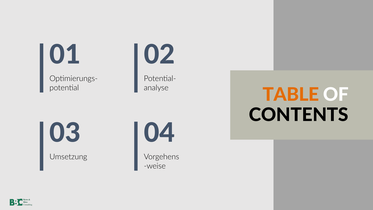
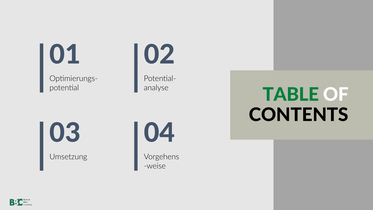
TABLE colour: orange -> green (291, 95)
